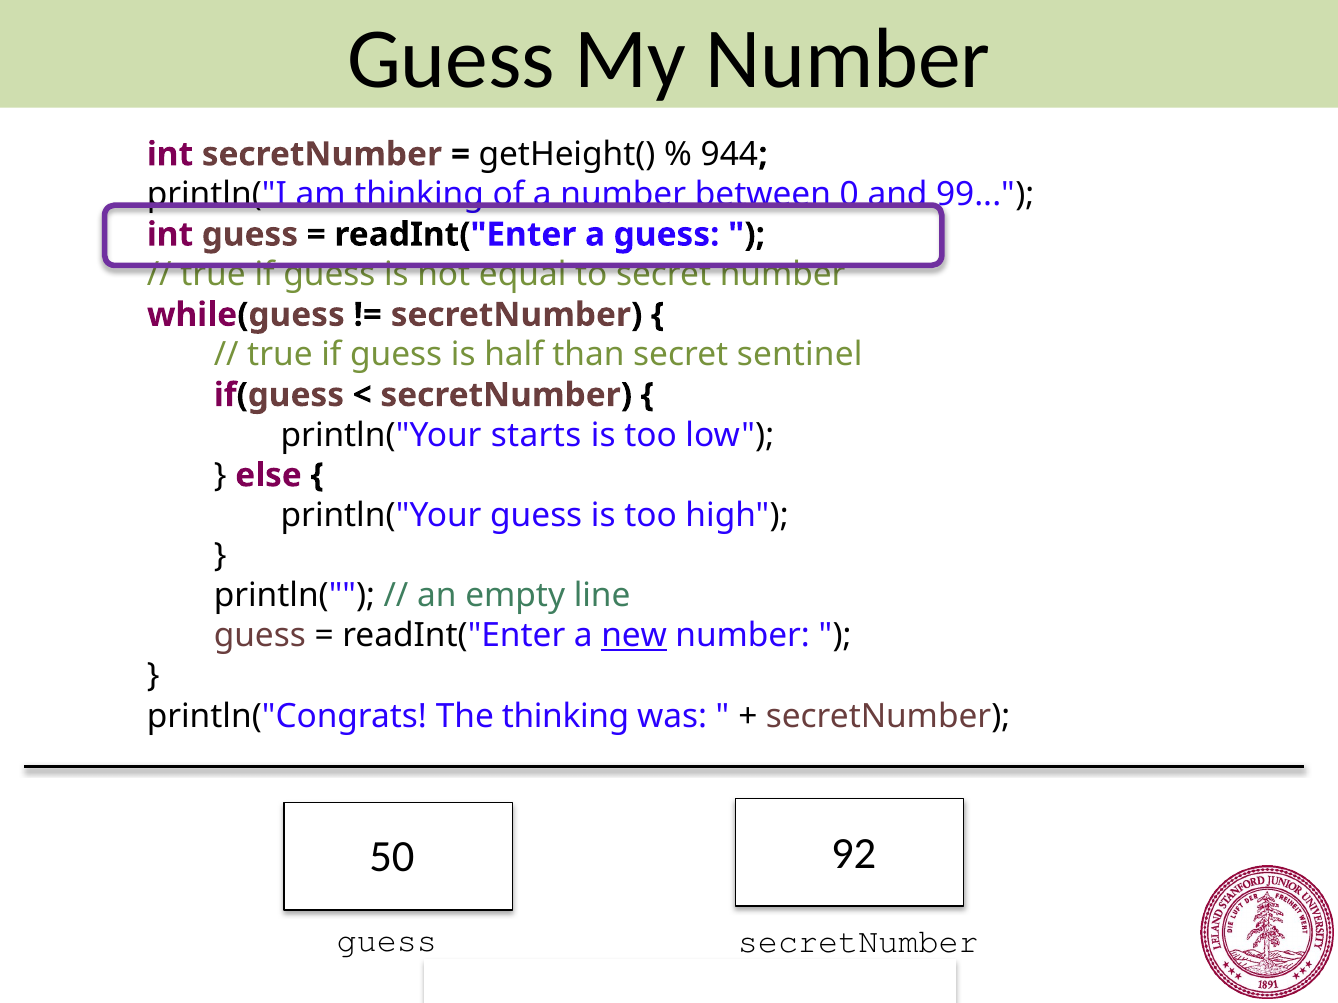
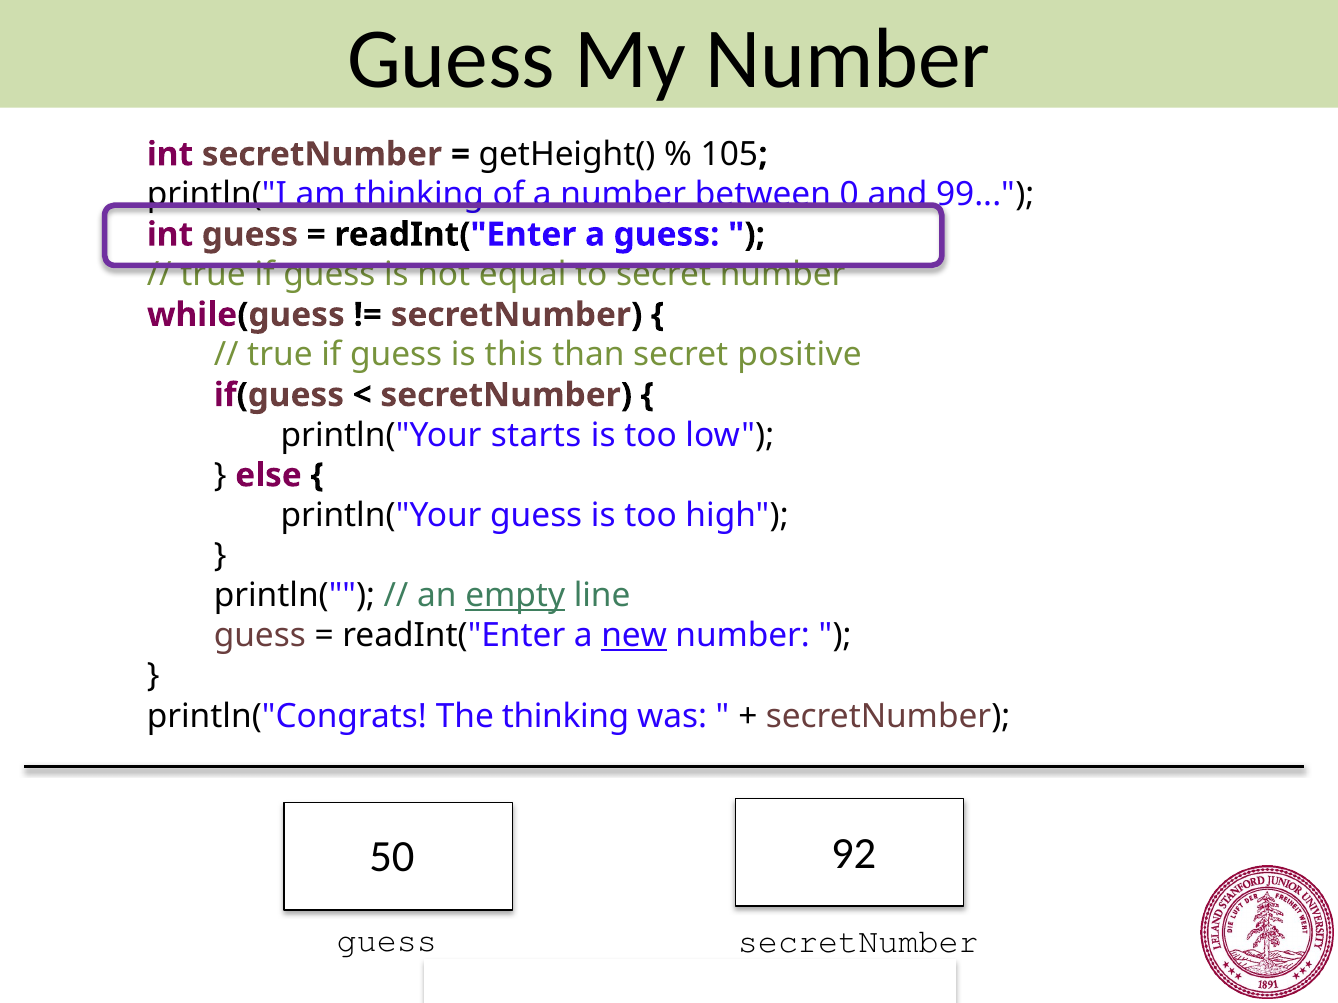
944: 944 -> 105 (729, 154)
half: half -> this (514, 355)
sentinel: sentinel -> positive (800, 355)
empty underline: none -> present (515, 596)
